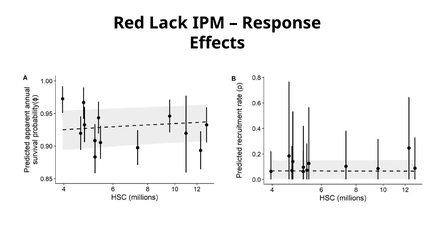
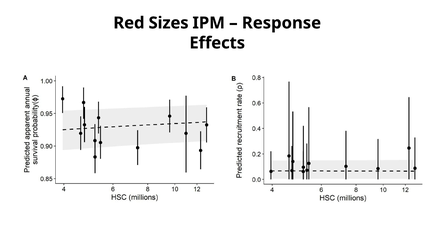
Lack: Lack -> Sizes (169, 23)
